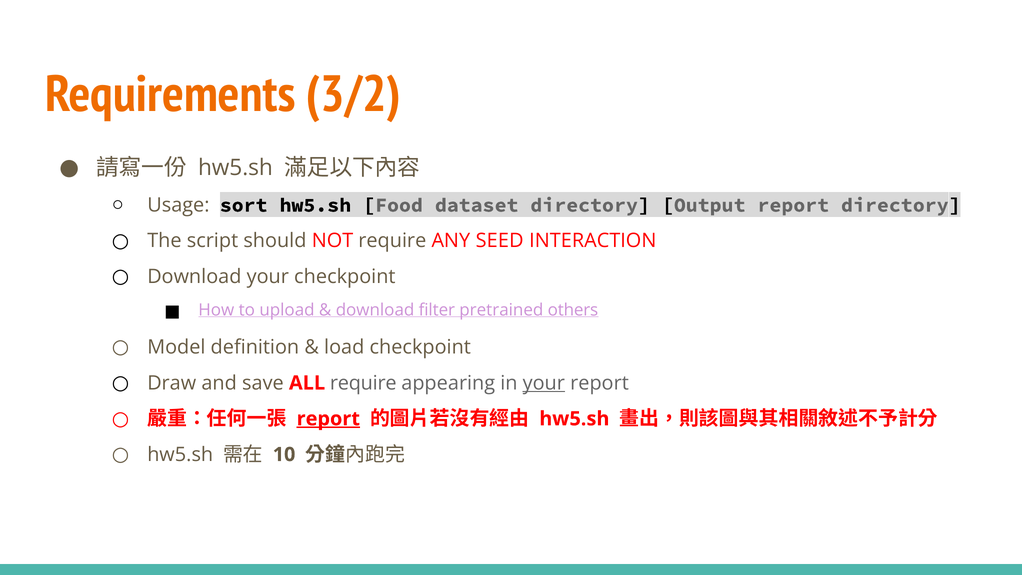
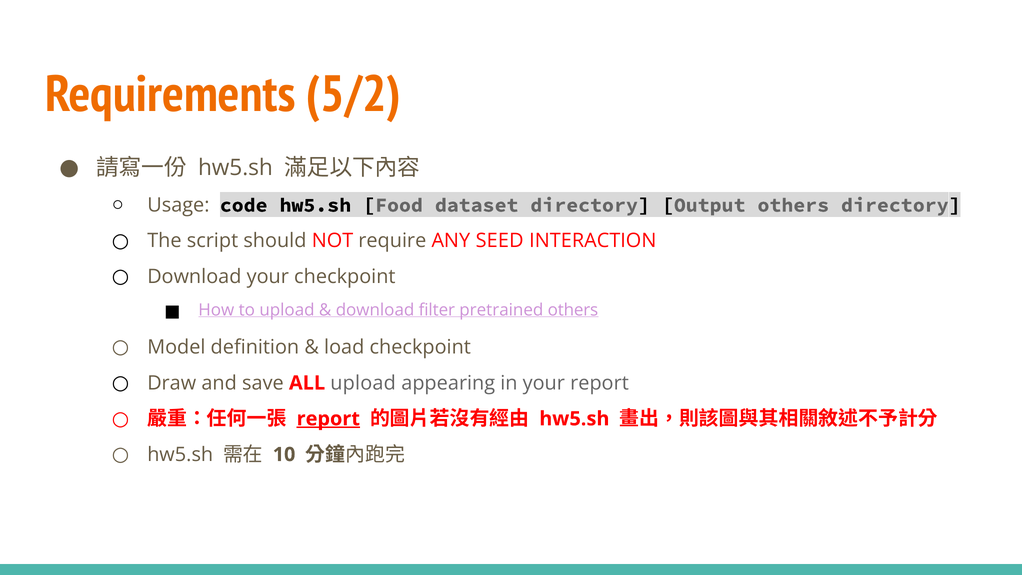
3/2: 3/2 -> 5/2 (354, 94)
sort: sort -> code (244, 205)
Output report: report -> others (793, 205)
ALL require: require -> upload (363, 383)
your underline: present -> none (544, 383)
